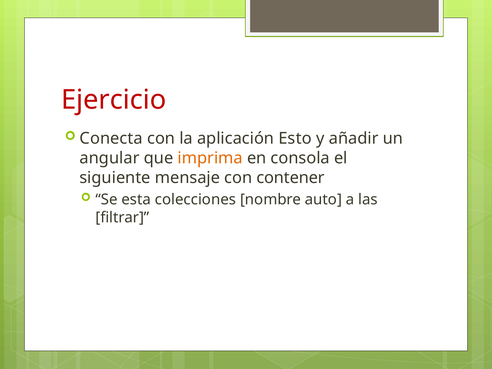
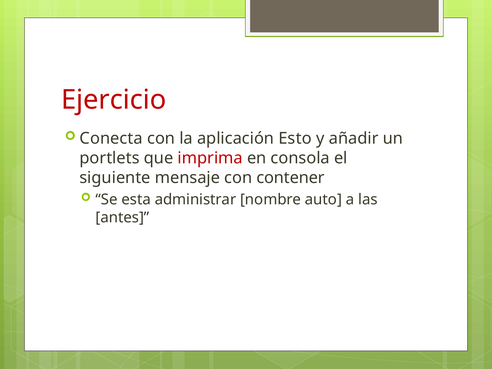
angular: angular -> portlets (110, 158)
imprima colour: orange -> red (210, 158)
colecciones: colecciones -> administrar (195, 200)
filtrar: filtrar -> antes (122, 218)
